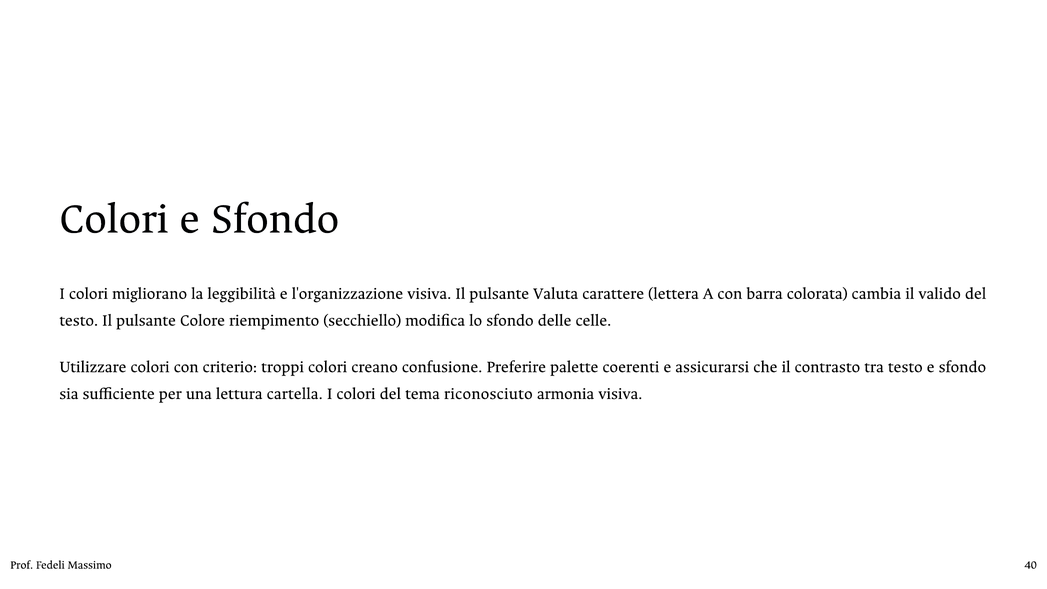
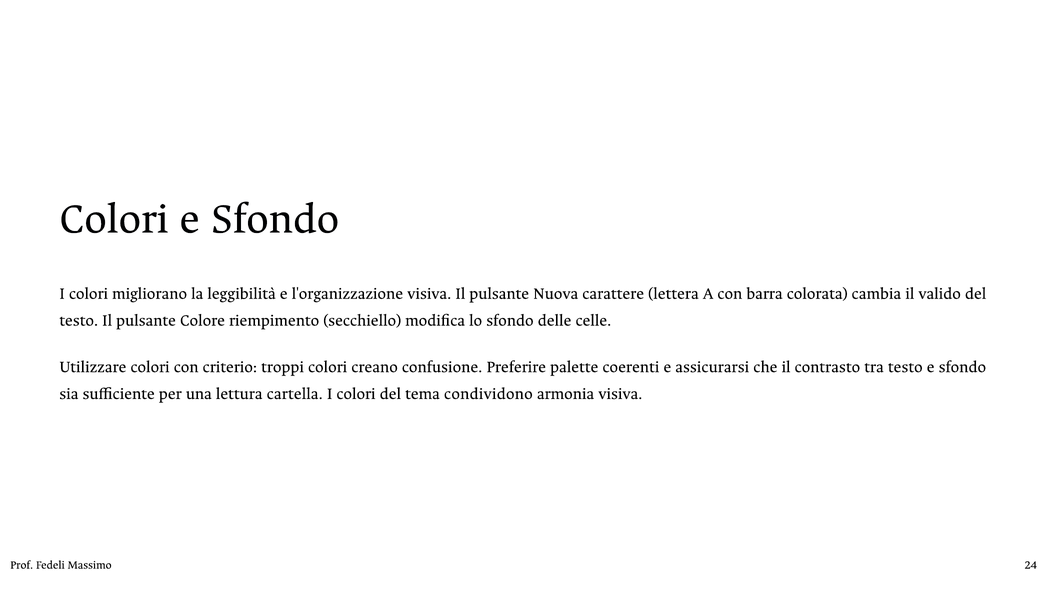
Valuta: Valuta -> Nuova (556, 293)
riconosciuto: riconosciuto -> condividono (488, 393)
40: 40 -> 24 (1031, 565)
